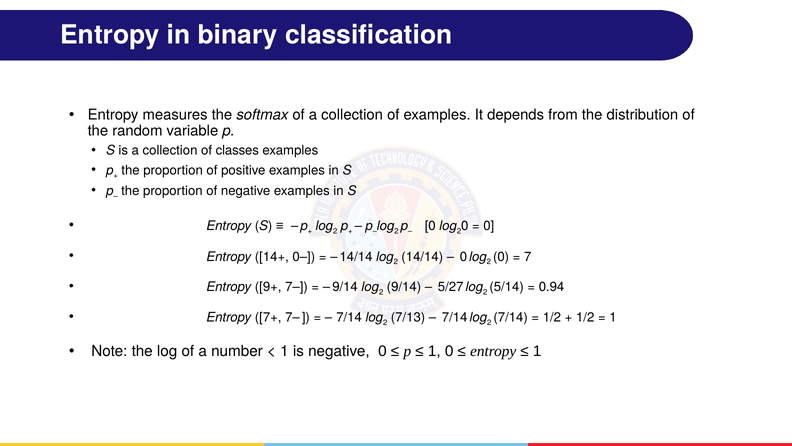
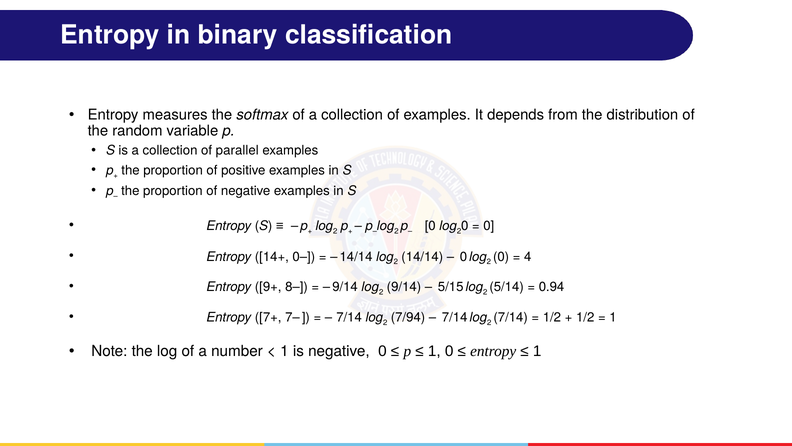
classes: classes -> parallel (237, 150)
7: 7 -> 4 (528, 256)
9+ 7–: 7– -> 8– (296, 287)
5/27: 5/27 -> 5/15 (451, 287)
7/13: 7/13 -> 7/94 (408, 317)
